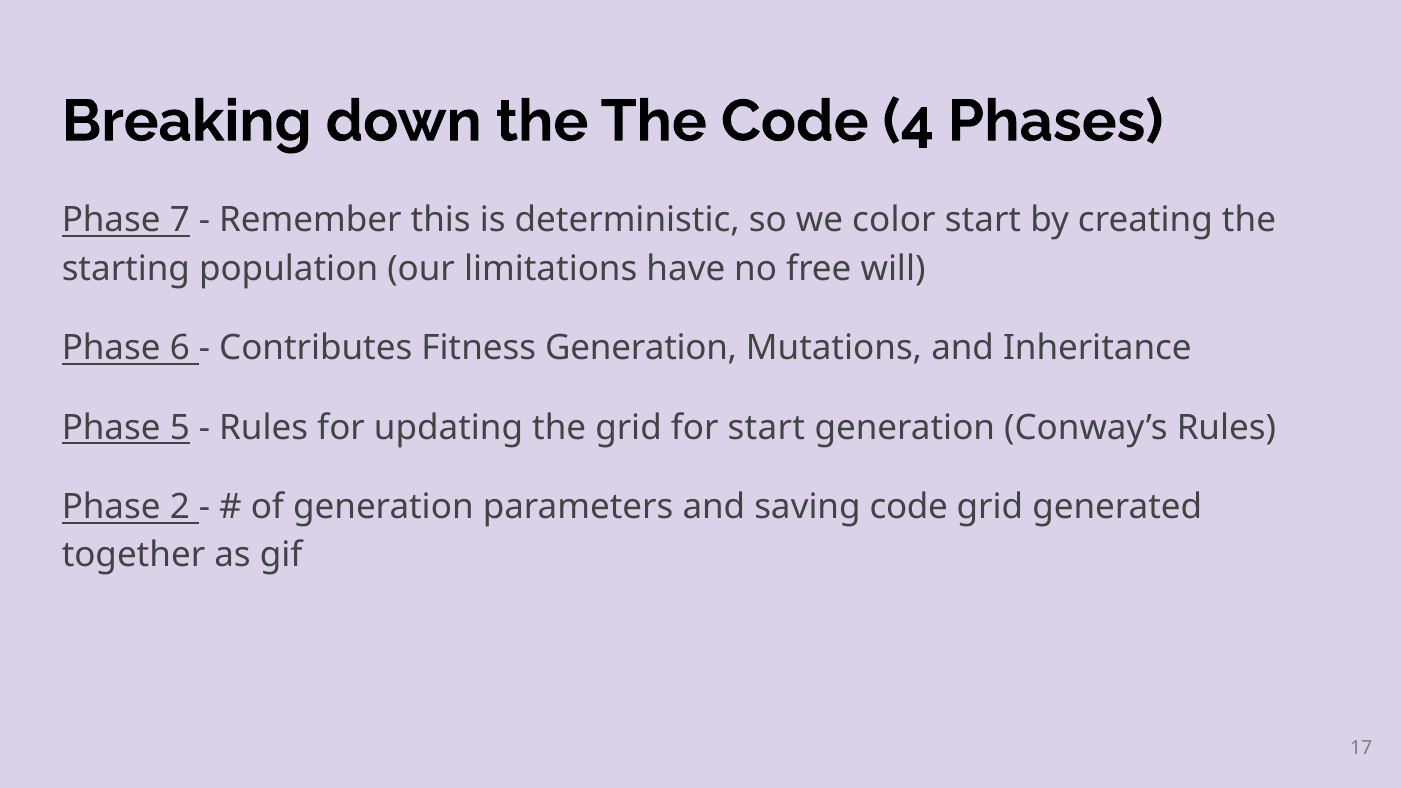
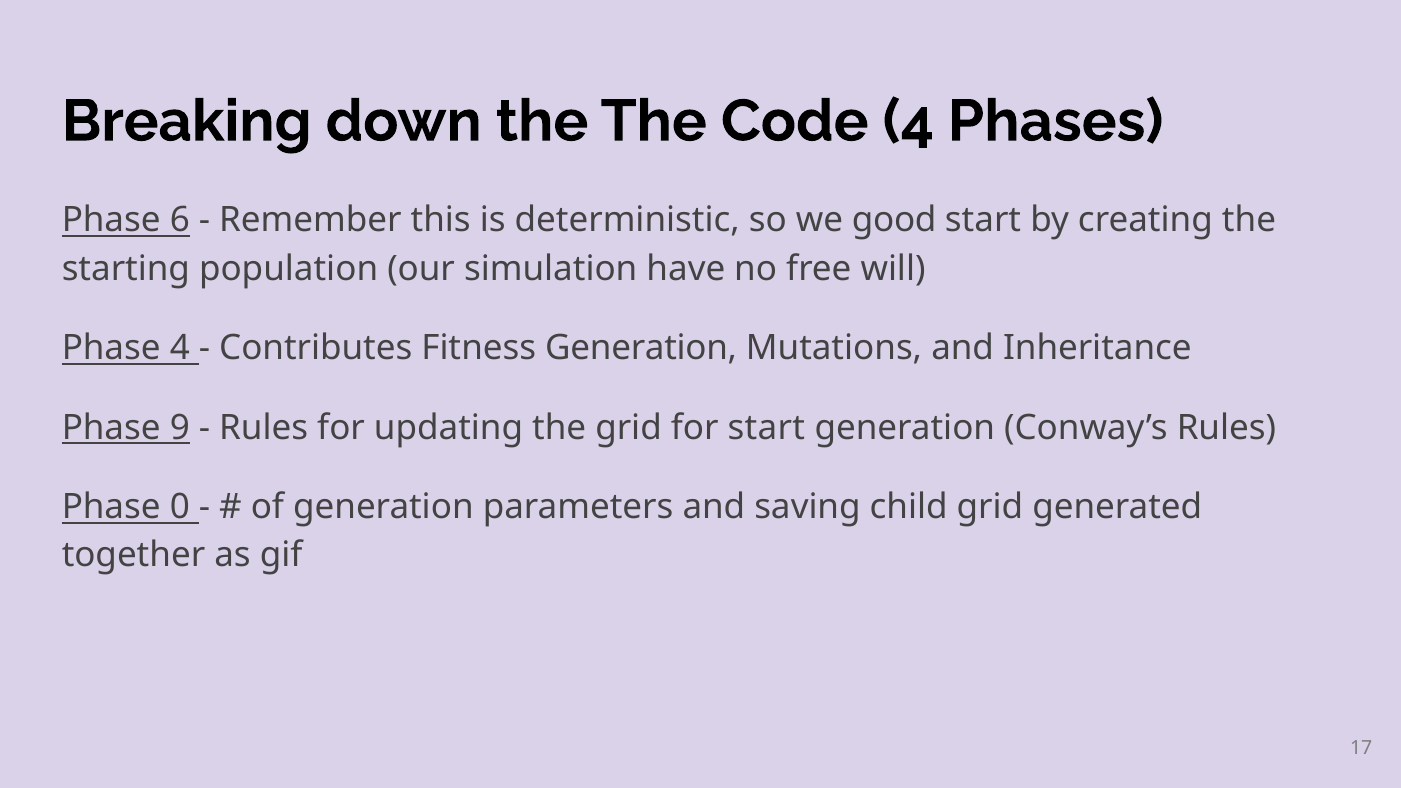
7: 7 -> 6 (180, 220)
color: color -> good (894, 220)
limitations: limitations -> simulation (551, 269)
Phase 6: 6 -> 4 (180, 348)
5: 5 -> 9 (180, 427)
2: 2 -> 0 (180, 507)
saving code: code -> child (909, 507)
